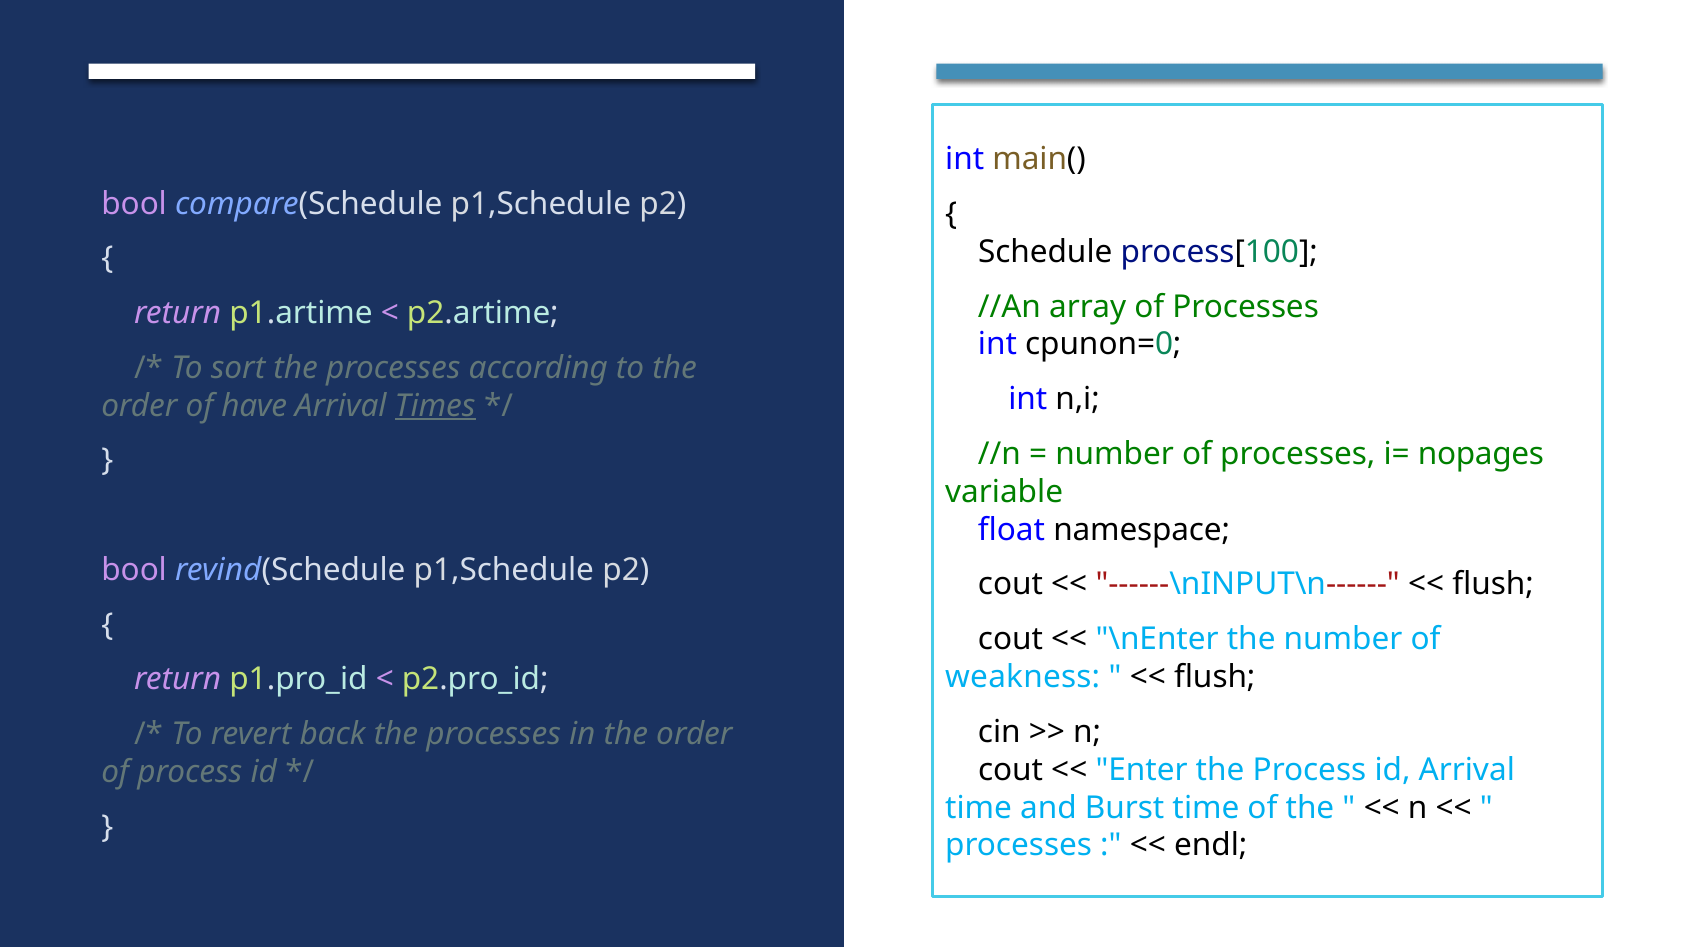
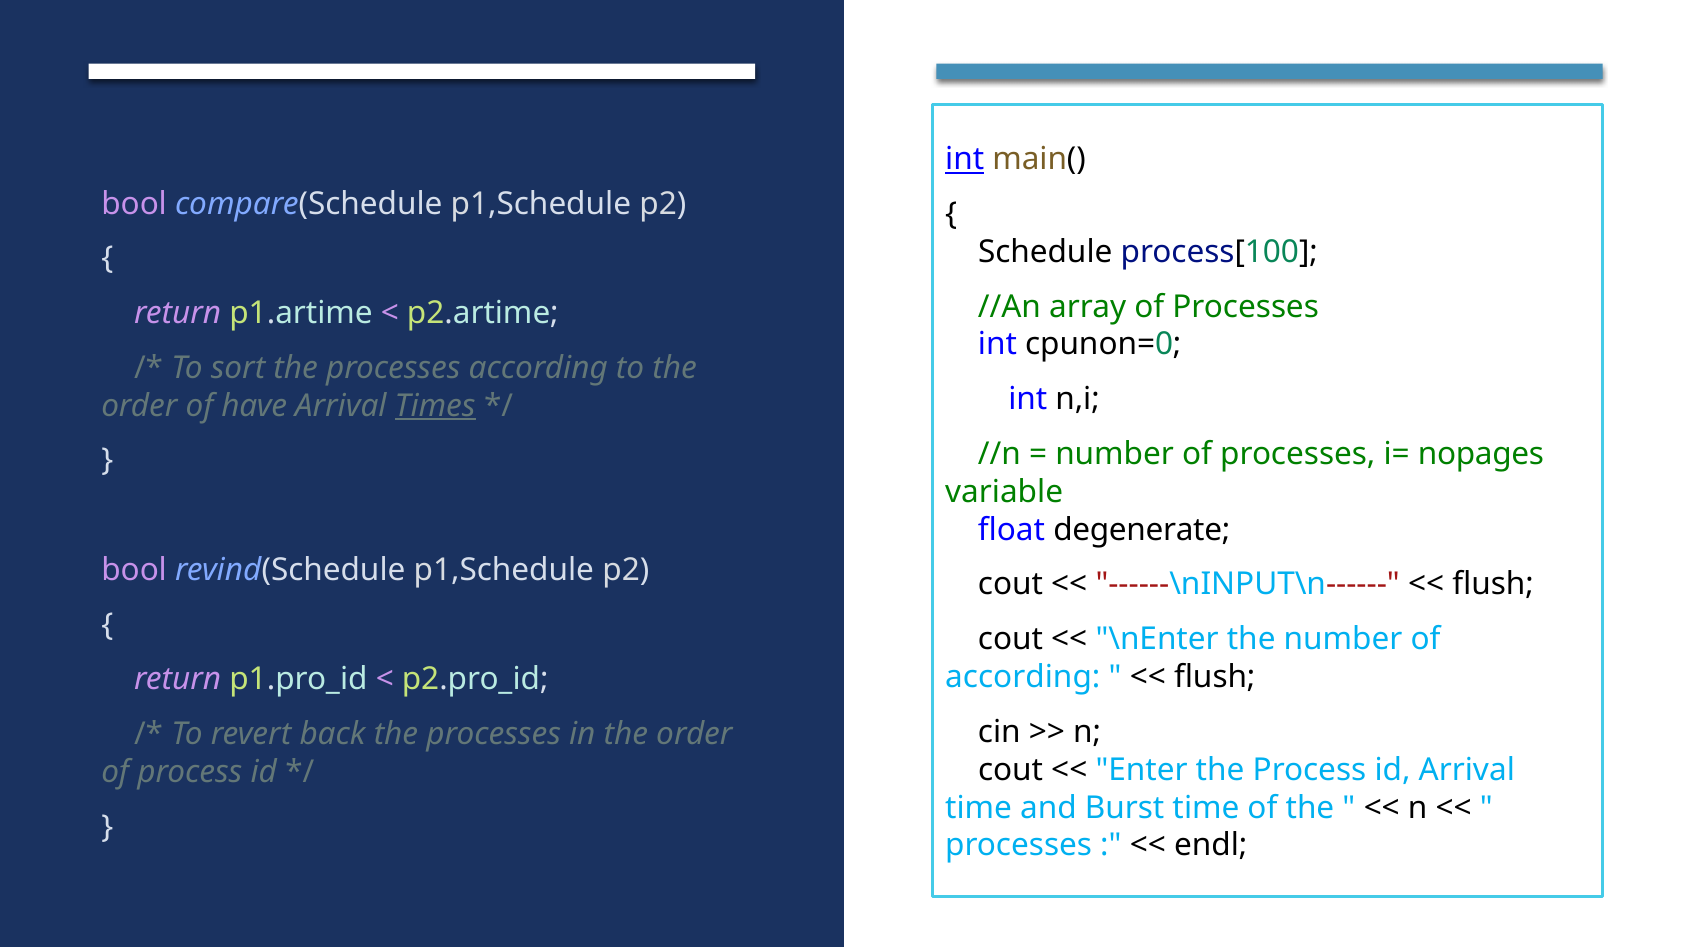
int underline: none -> present (965, 159)
namespace: namespace -> degenerate (1142, 530)
weakness: weakness -> according (1023, 677)
